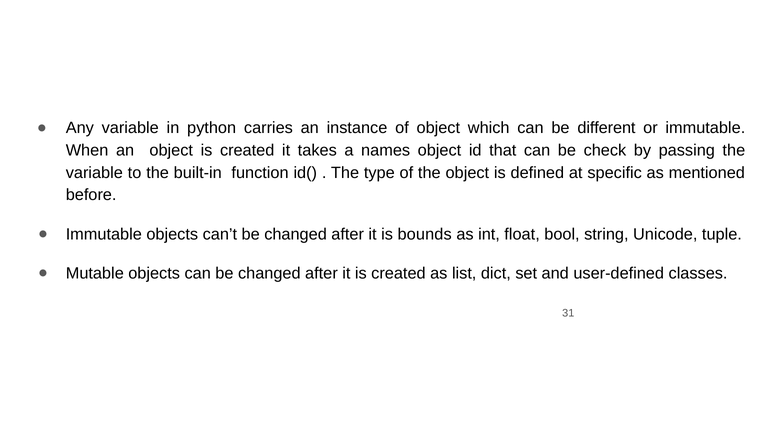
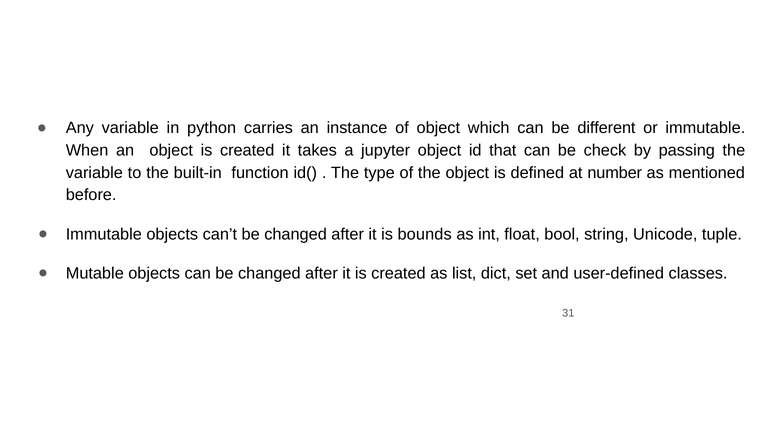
names: names -> jupyter (386, 150)
specific: specific -> number (615, 173)
